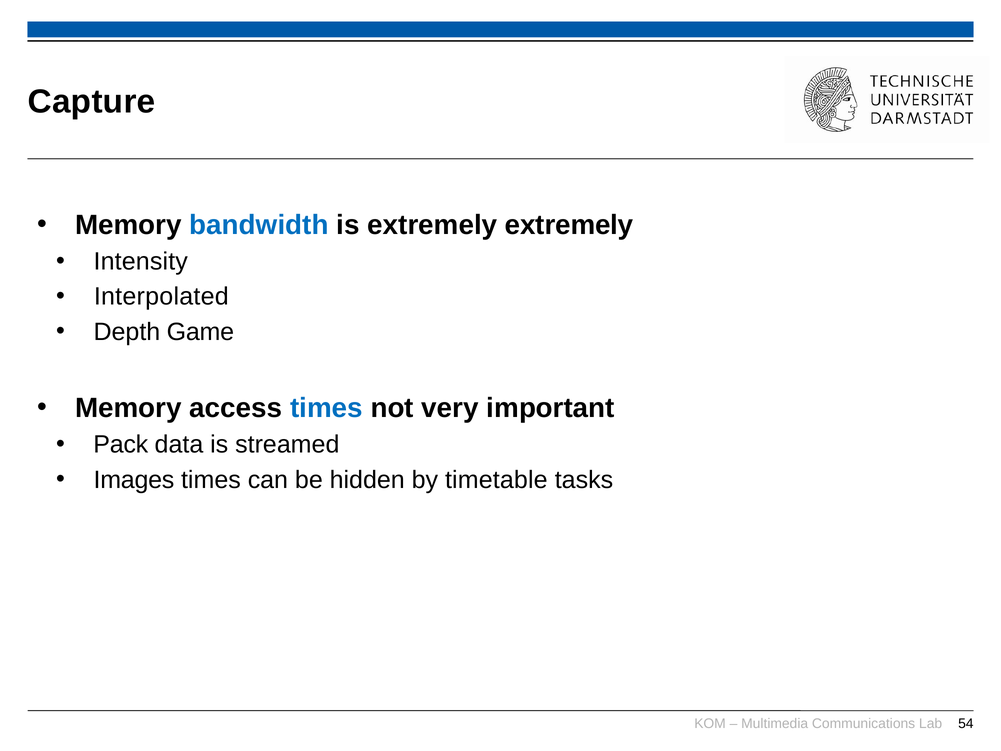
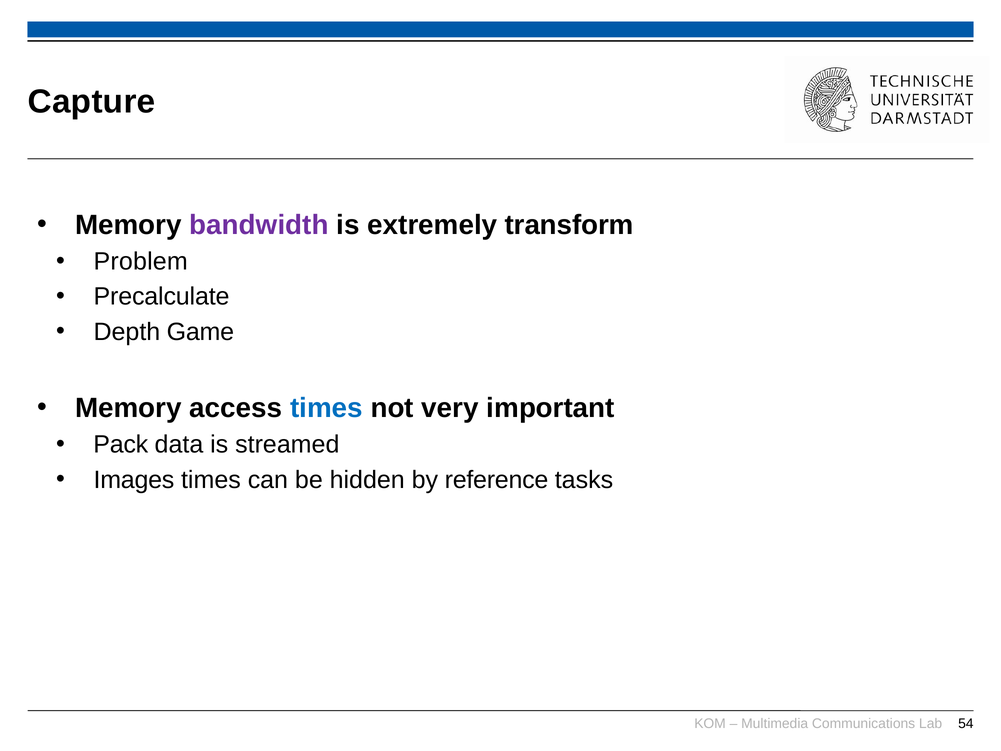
bandwidth colour: blue -> purple (259, 225)
extremely extremely: extremely -> transform (569, 225)
Intensity: Intensity -> Problem (141, 262)
Interpolated: Interpolated -> Precalculate (162, 297)
timetable: timetable -> reference (497, 480)
